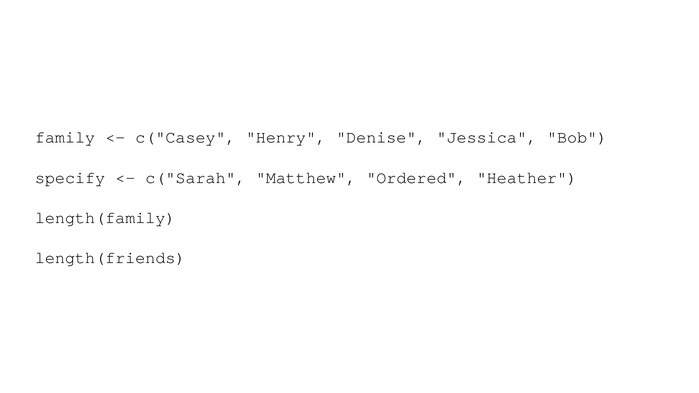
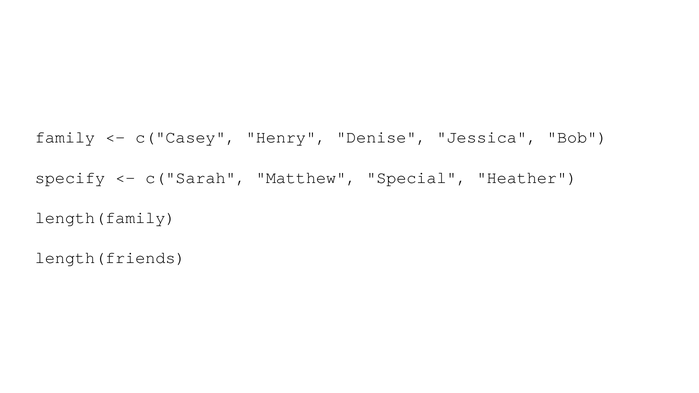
Ordered: Ordered -> Special (416, 178)
